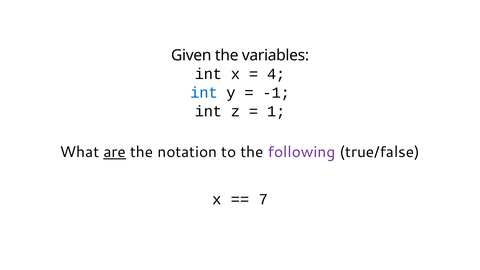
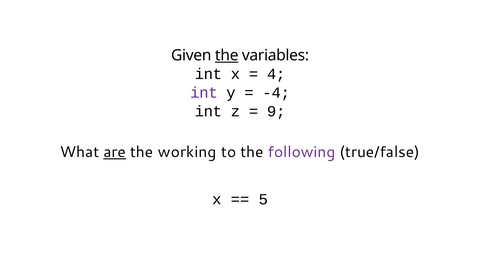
the underline: none -> present (227, 56)
int colour: blue -> purple (204, 93)
-1: -1 -> -4 (276, 93)
1: 1 -> 9 (276, 111)
notation: notation -> working (187, 152)
7: 7 -> 5 (263, 199)
